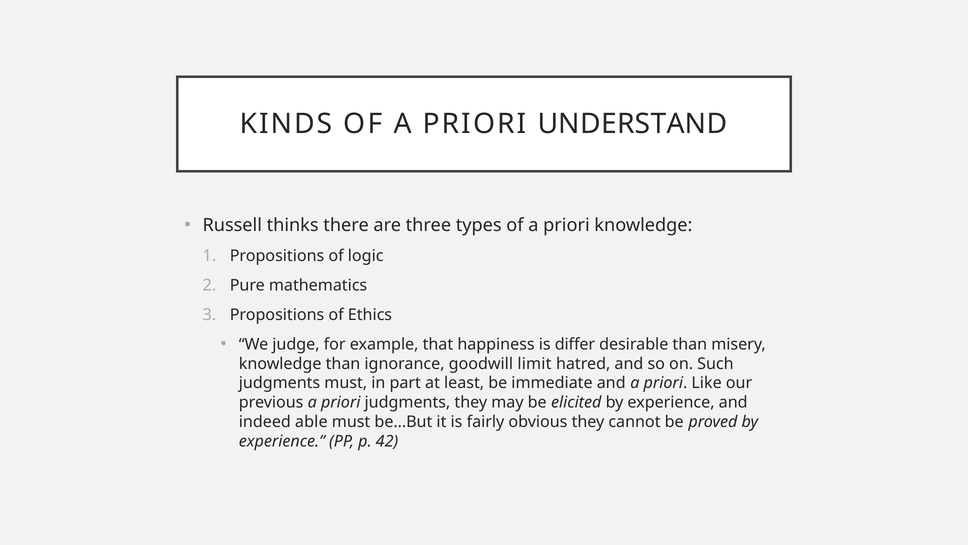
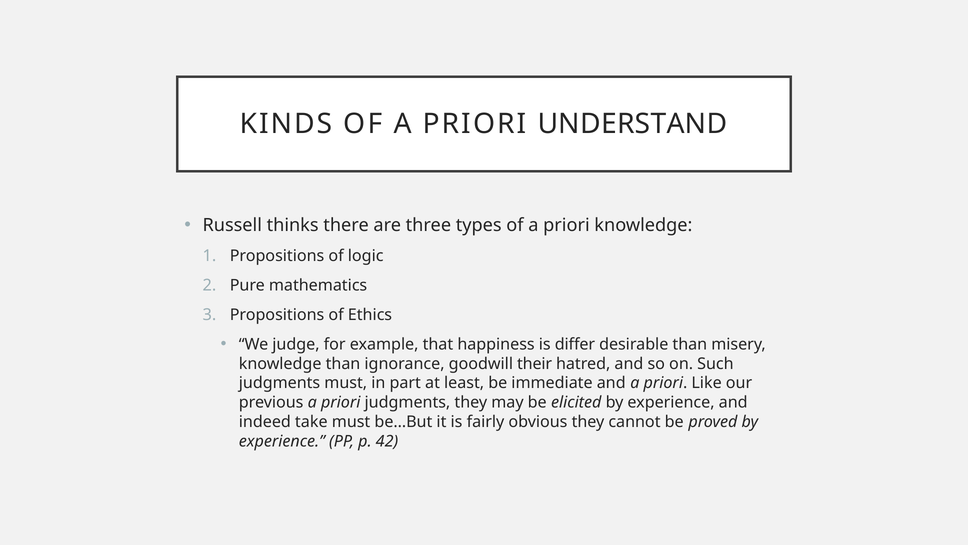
limit: limit -> their (535, 363)
able: able -> take (311, 421)
